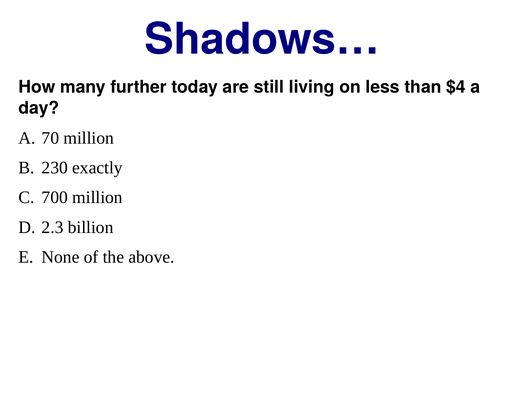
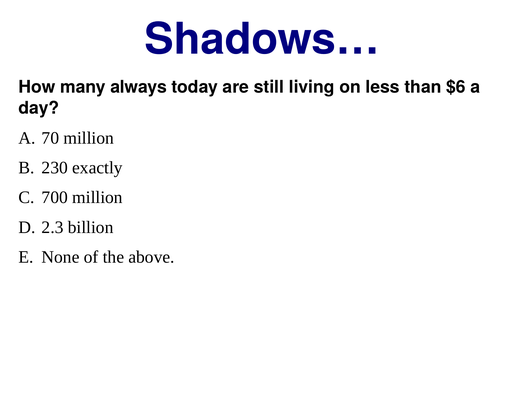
further: further -> always (139, 87)
$4: $4 -> $6 (456, 87)
